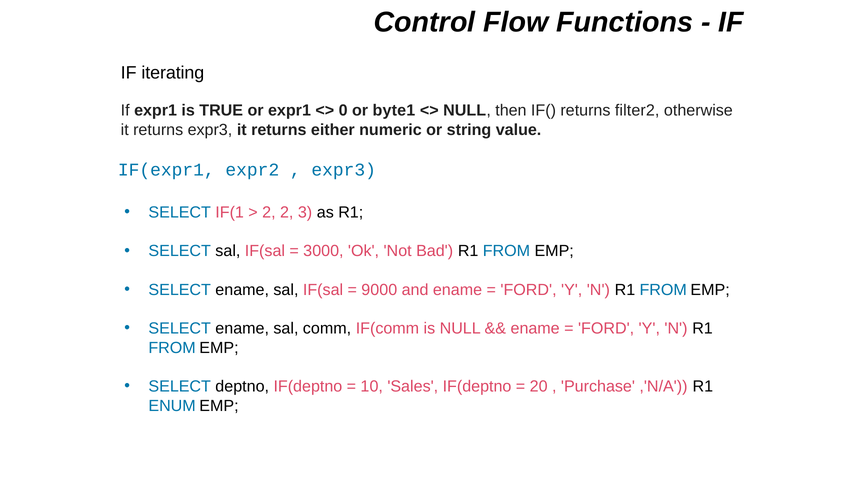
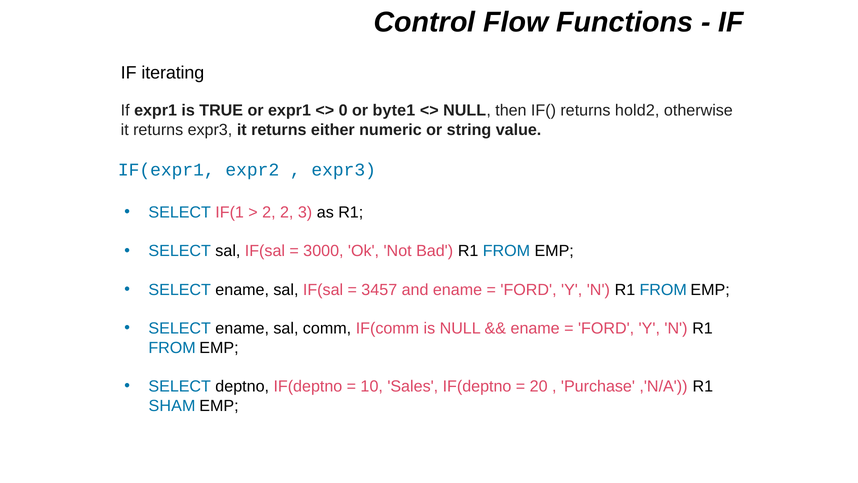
filter2: filter2 -> hold2 (637, 110)
9000: 9000 -> 3457 (379, 290)
ENUM: ENUM -> SHAM (172, 405)
